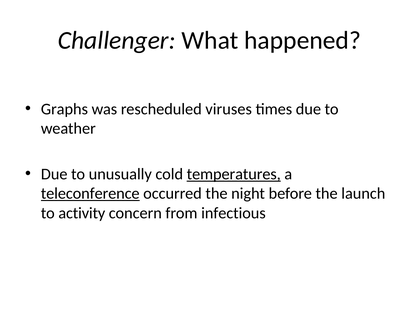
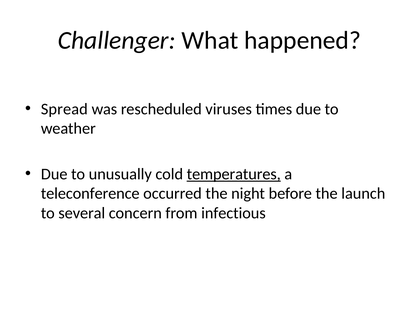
Graphs: Graphs -> Spread (64, 109)
teleconference underline: present -> none (90, 194)
activity: activity -> several (82, 213)
